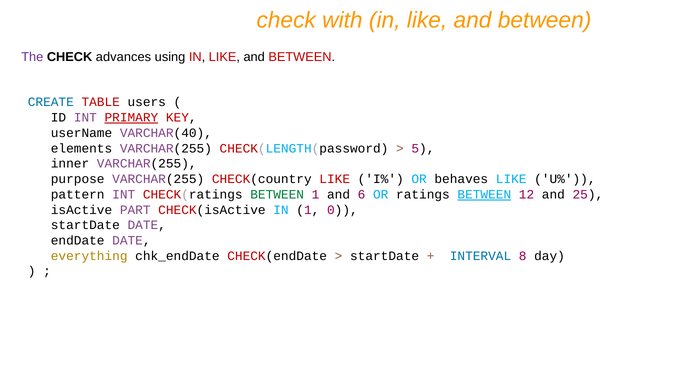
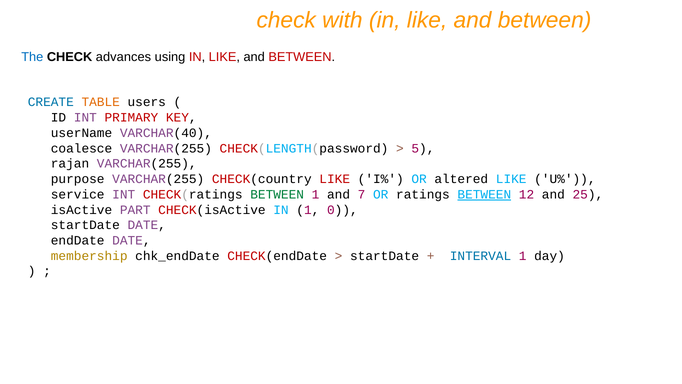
The colour: purple -> blue (32, 57)
TABLE colour: red -> orange (101, 102)
PRIMARY underline: present -> none (131, 118)
elements: elements -> coalesce (82, 148)
inner: inner -> rajan (70, 164)
behaves: behaves -> altered (461, 179)
pattern: pattern -> service (78, 194)
6: 6 -> 7 (362, 194)
everything: everything -> membership (89, 256)
INTERVAL 8: 8 -> 1 (523, 256)
